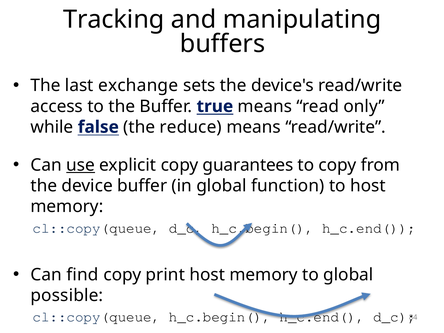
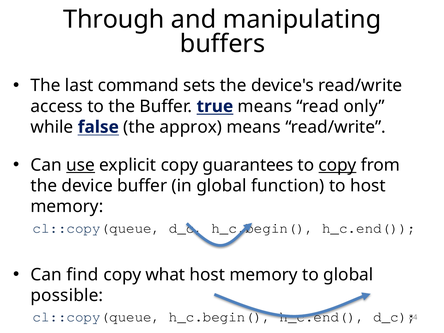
Tracking: Tracking -> Through (114, 19)
exchange: exchange -> command (138, 86)
reduce: reduce -> approx (191, 127)
copy underline: none -> present (338, 165)
print: print -> what (165, 275)
